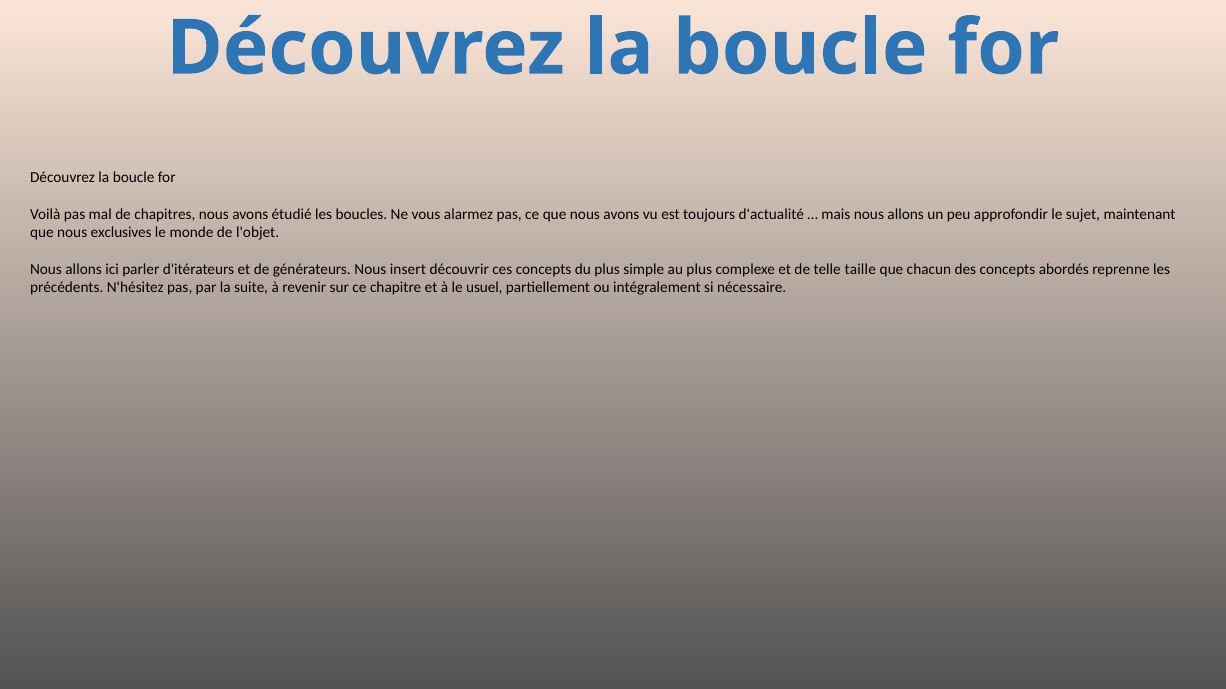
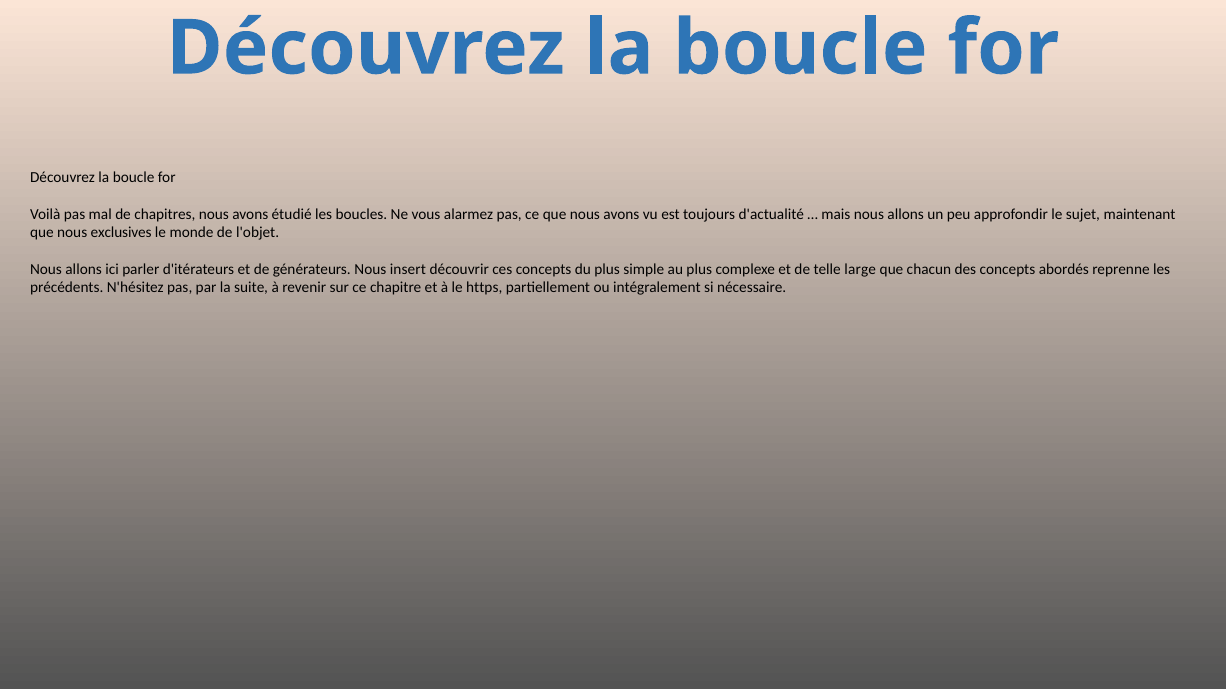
taille: taille -> large (860, 270)
usuel: usuel -> https (484, 288)
